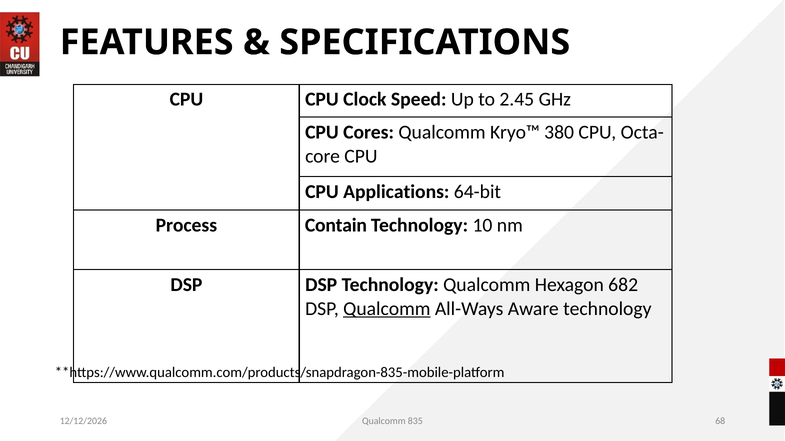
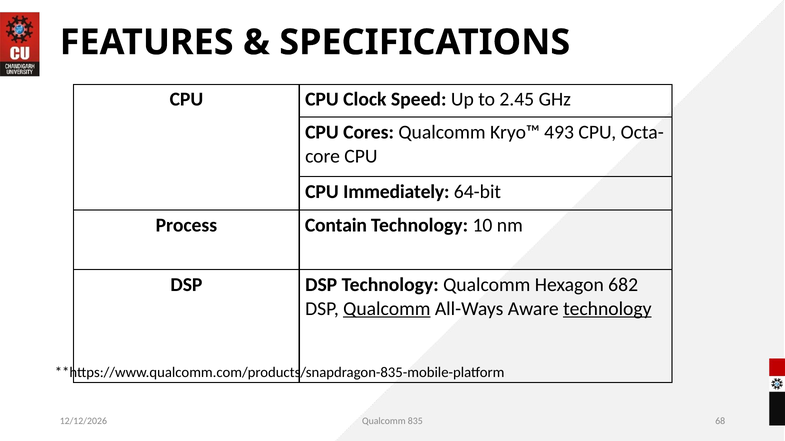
380: 380 -> 493 (559, 132)
Applications: Applications -> Immediately (396, 192)
technology underline: none -> present (607, 309)
